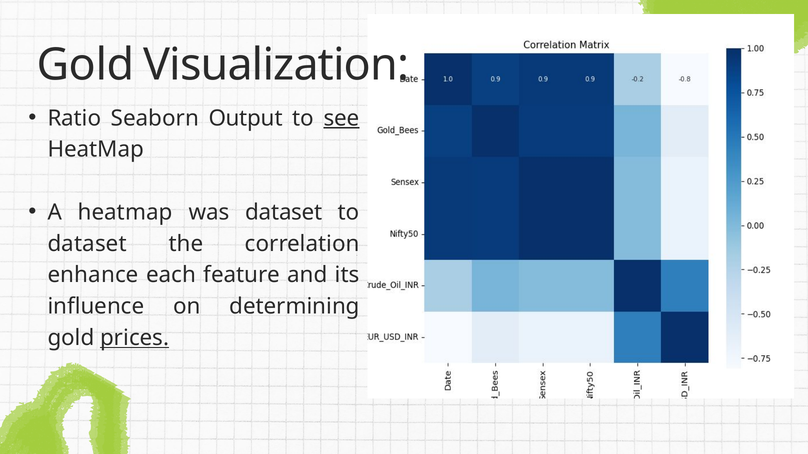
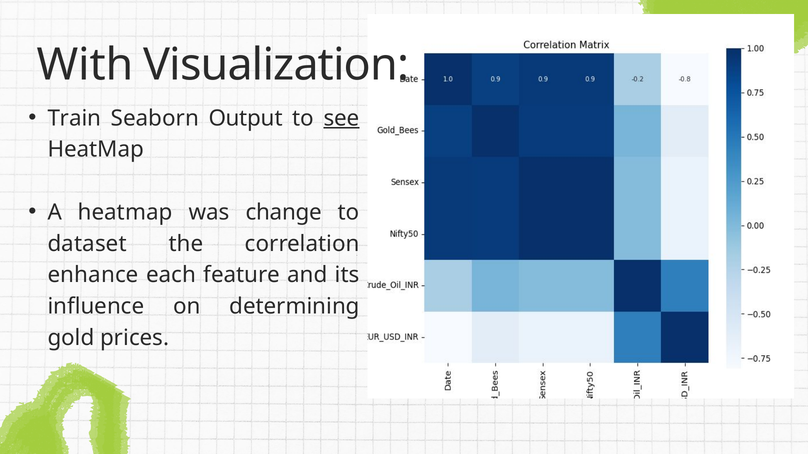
Gold: Gold -> With (85, 65)
Ratio: Ratio -> Train (74, 118)
was dataset: dataset -> change (284, 213)
prices underline: present -> none (135, 338)
